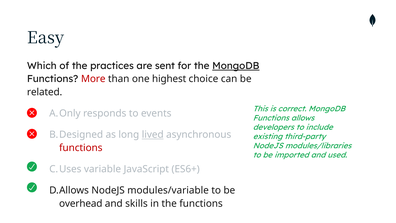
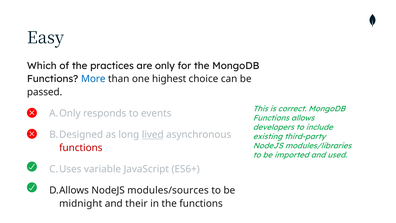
sent: sent -> only (165, 66)
MongoDB underline: present -> none (236, 66)
More colour: red -> blue (93, 79)
related: related -> passed (45, 92)
modules/variable: modules/variable -> modules/sources (168, 190)
overhead: overhead -> midnight (81, 203)
skills: skills -> their (136, 203)
